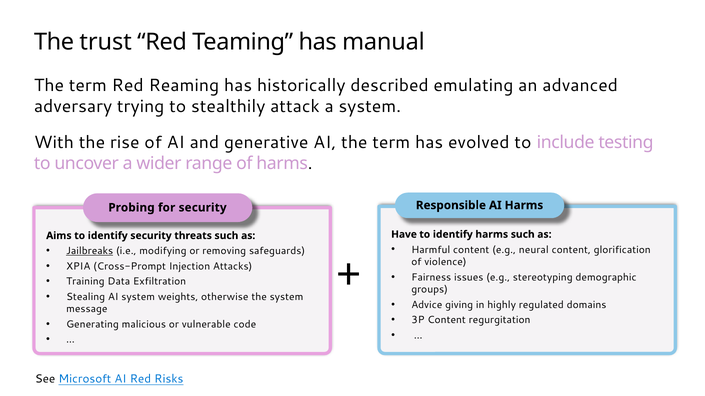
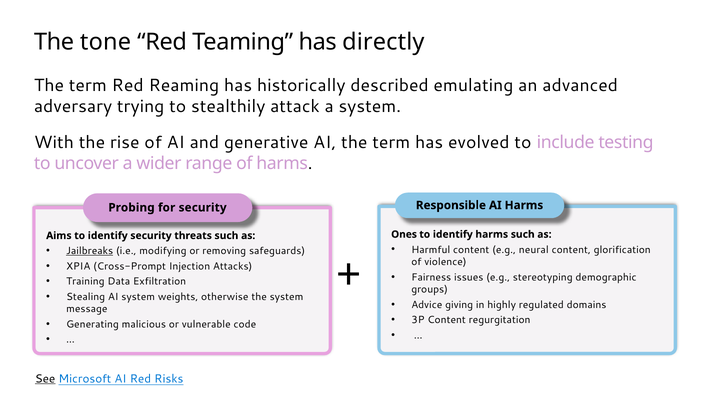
trust: trust -> tone (106, 42)
manual: manual -> directly (383, 42)
Have: Have -> Ones (404, 235)
See underline: none -> present (45, 379)
